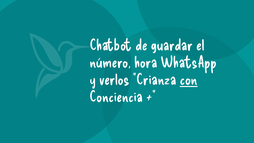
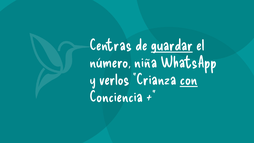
Chatbot: Chatbot -> Centras (111, 45)
guardar underline: none -> present (172, 45)
hora: hora -> niña (146, 62)
